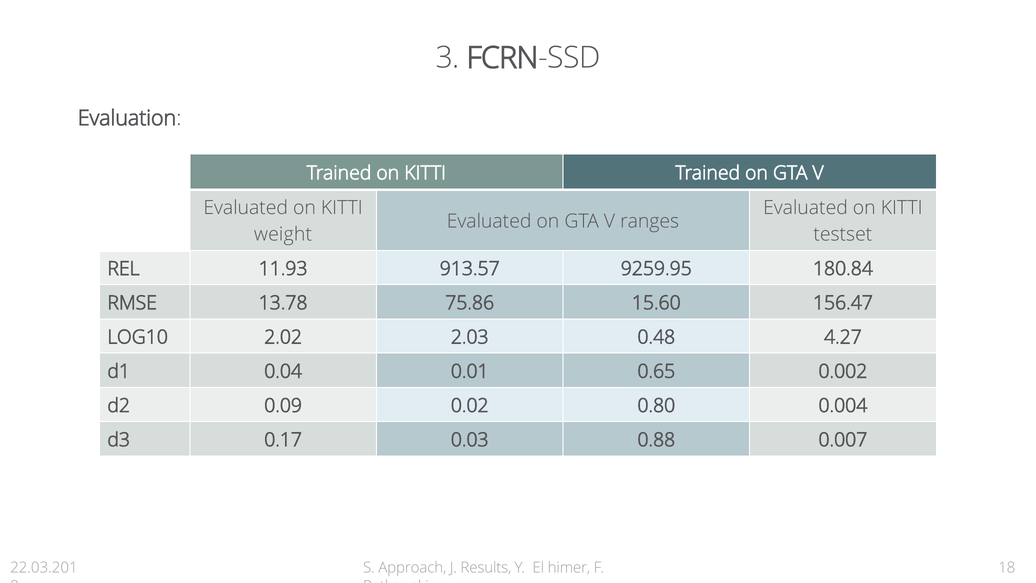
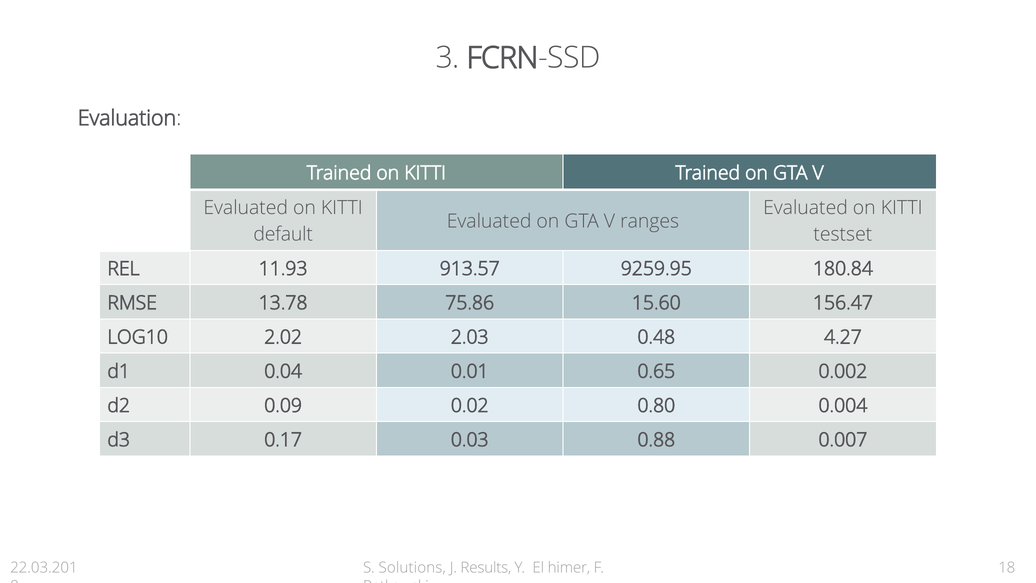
weight: weight -> default (283, 234)
Approach: Approach -> Solutions (412, 568)
